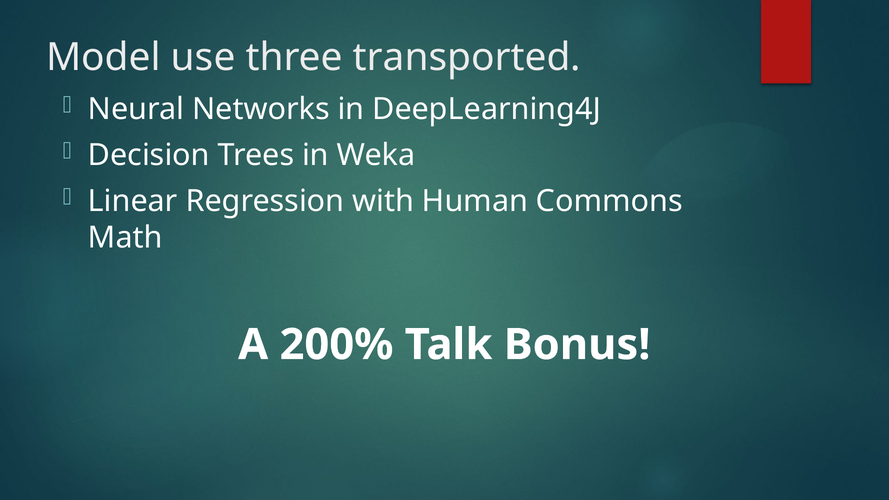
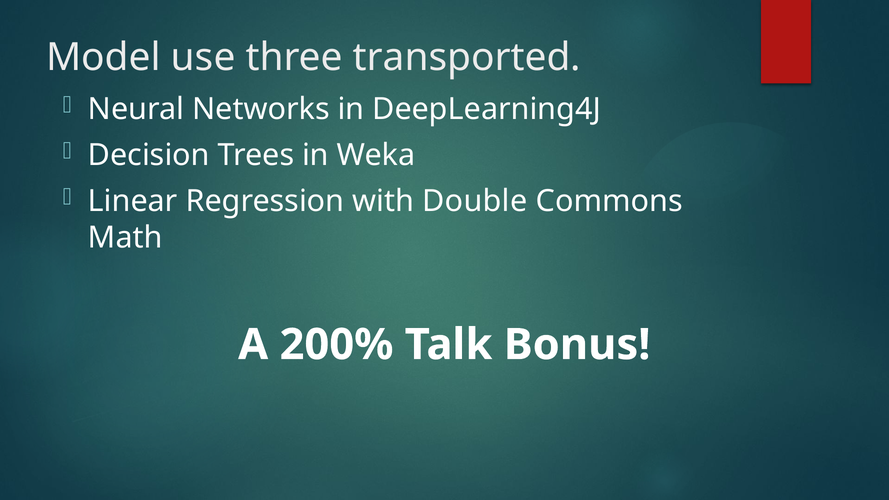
Human: Human -> Double (475, 201)
